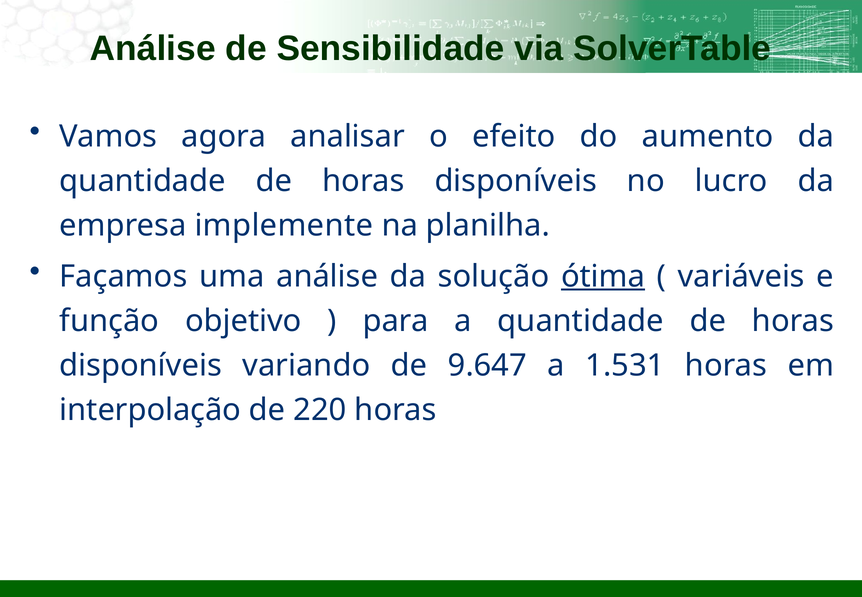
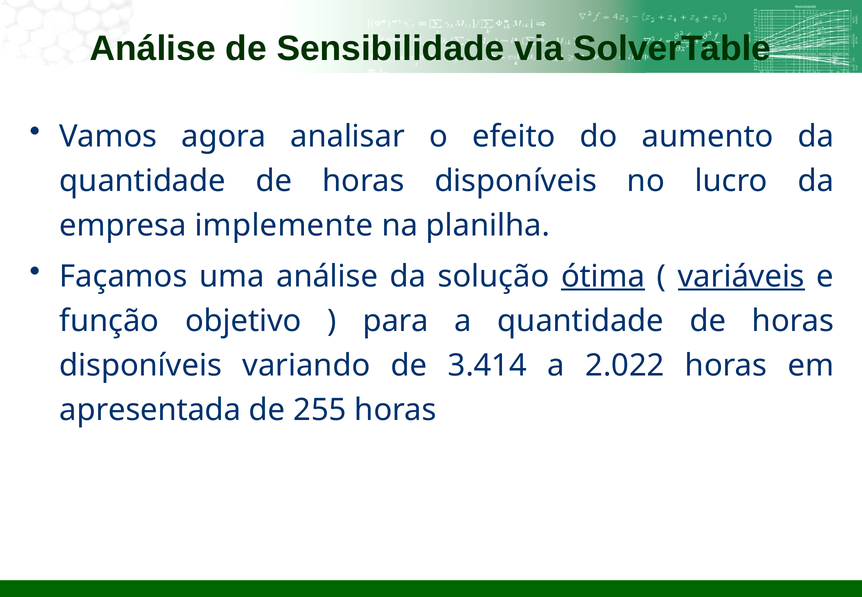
variáveis underline: none -> present (741, 276)
9.647: 9.647 -> 3.414 (487, 365)
1.531: 1.531 -> 2.022 (625, 365)
interpolação: interpolação -> apresentada (150, 410)
220: 220 -> 255 (320, 410)
